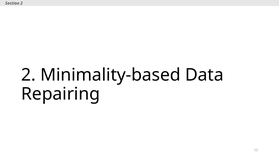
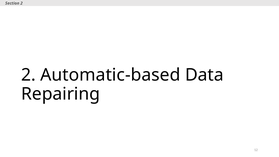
Minimality-based: Minimality-based -> Automatic-based (110, 75)
